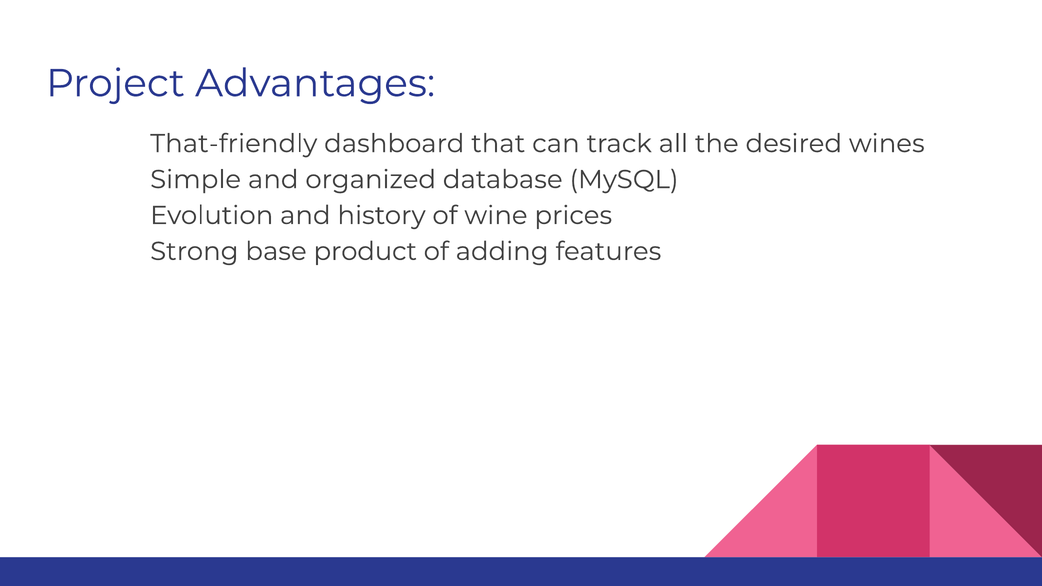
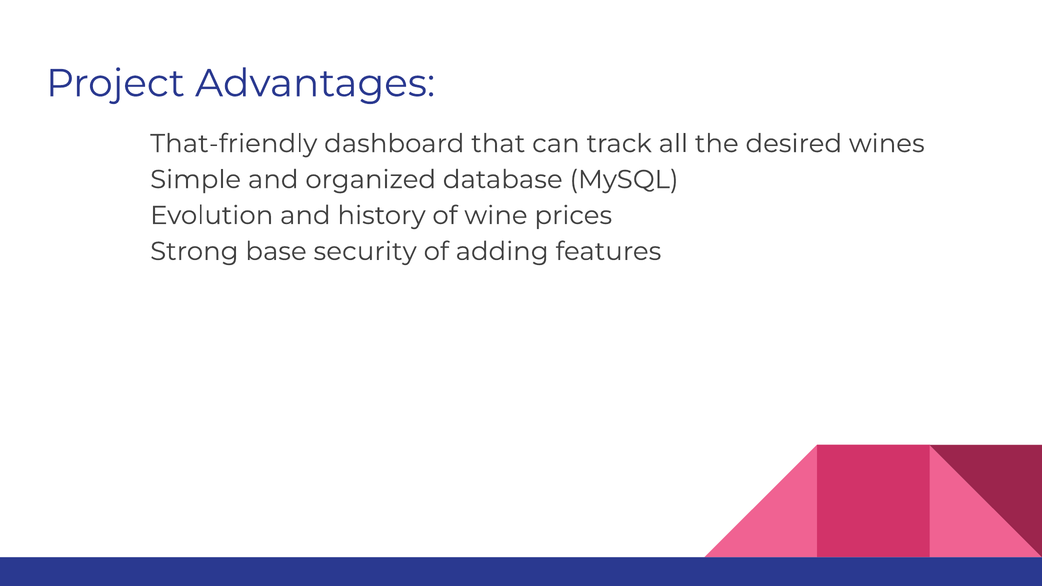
product: product -> security (365, 251)
